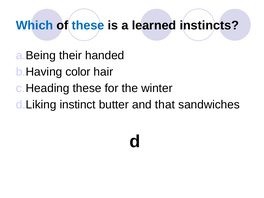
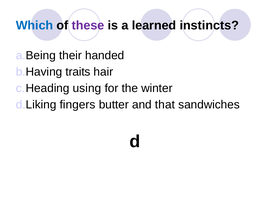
these colour: blue -> purple (88, 25)
color: color -> traits (78, 72)
these: these -> using (87, 88)
instinct: instinct -> fingers (78, 105)
